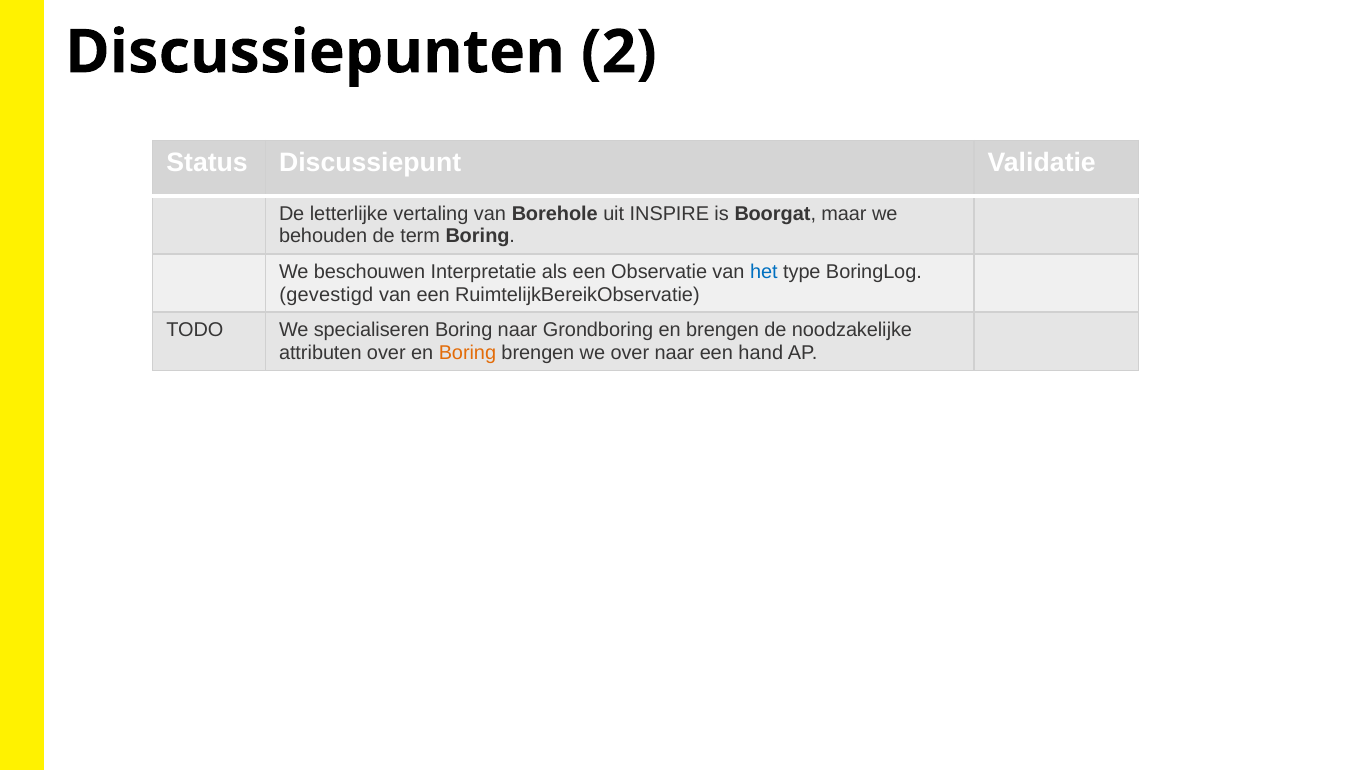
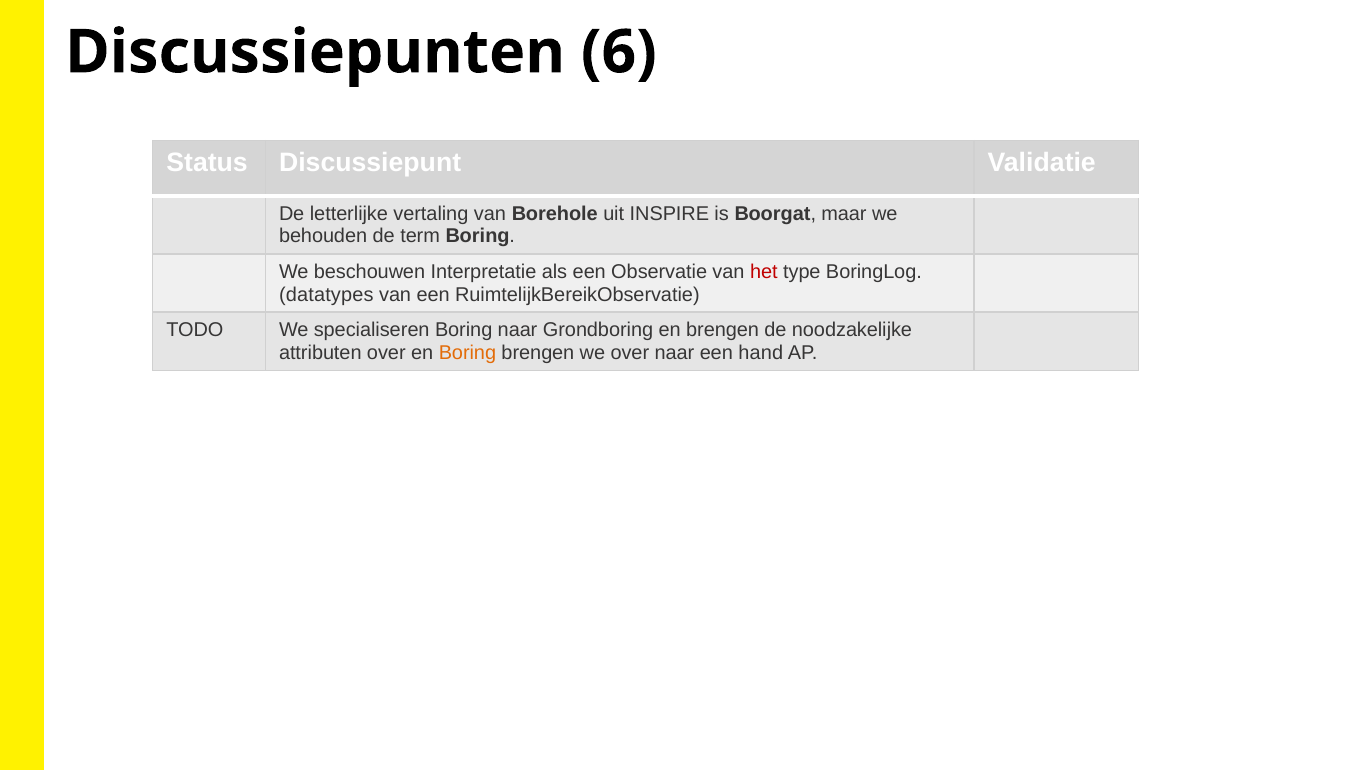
2: 2 -> 6 (619, 52)
het colour: blue -> red (764, 272)
gevestigd: gevestigd -> datatypes (326, 294)
